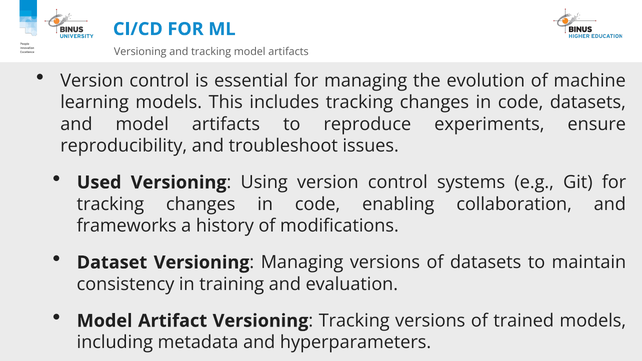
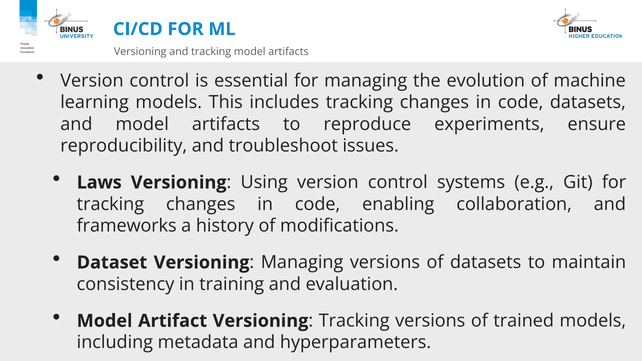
Used: Used -> Laws (99, 183)
